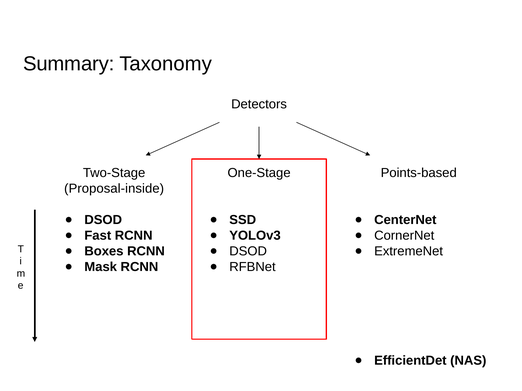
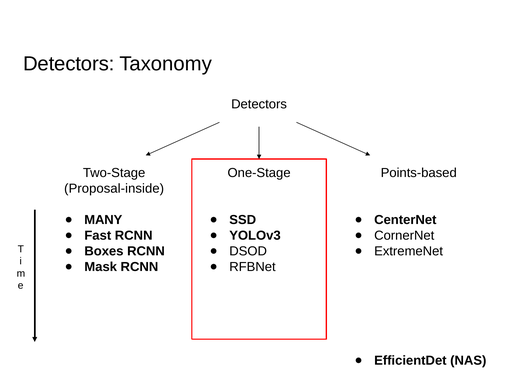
Summary: Summary -> Detectors (69, 64)
DSOD: DSOD -> MANY (103, 220)
